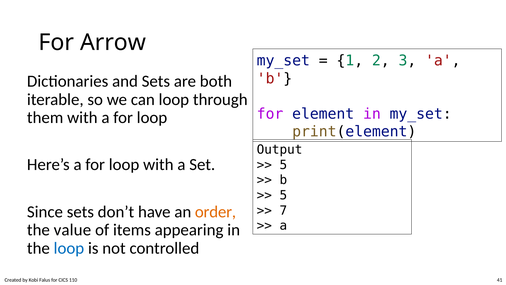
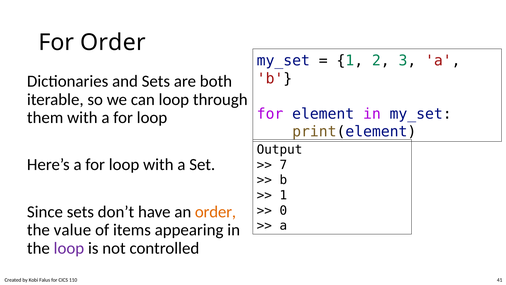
For Arrow: Arrow -> Order (113, 43)
5: 5 -> 7 (283, 165)
5: 5 -> 1 (283, 195)
7: 7 -> 0 (283, 210)
loop colour: blue -> purple (69, 248)
